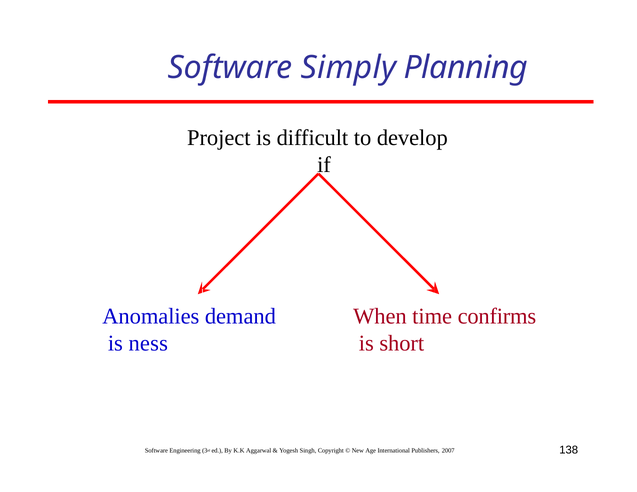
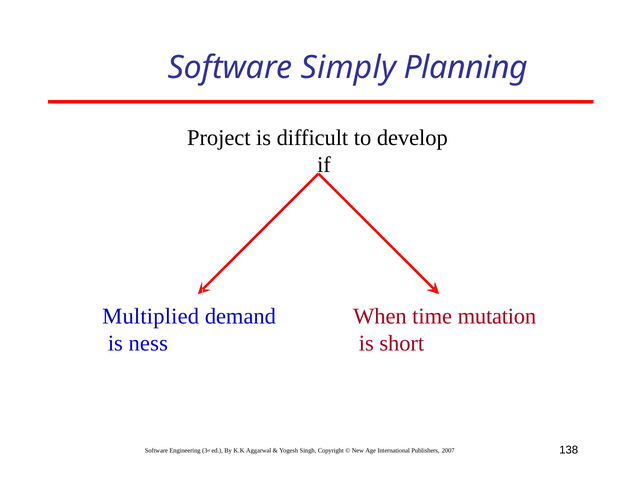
Anomalies: Anomalies -> Multiplied (151, 316)
confirms: confirms -> mutation (497, 316)
